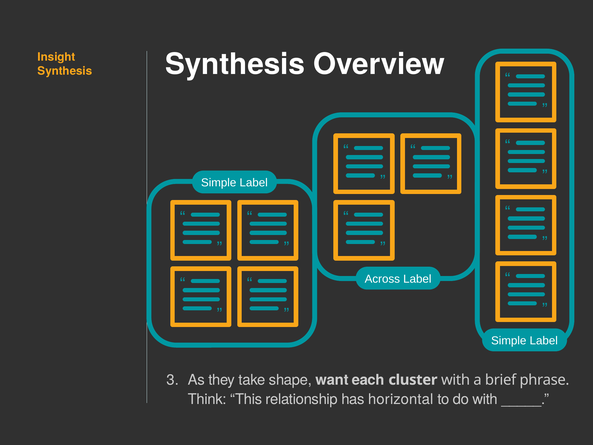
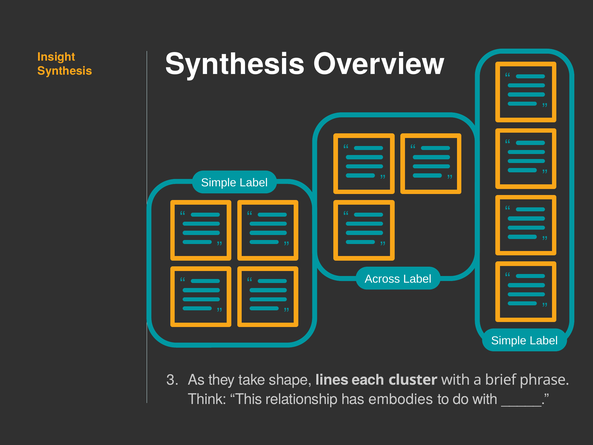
want: want -> lines (332, 380)
horizontal: horizontal -> embodies (401, 399)
